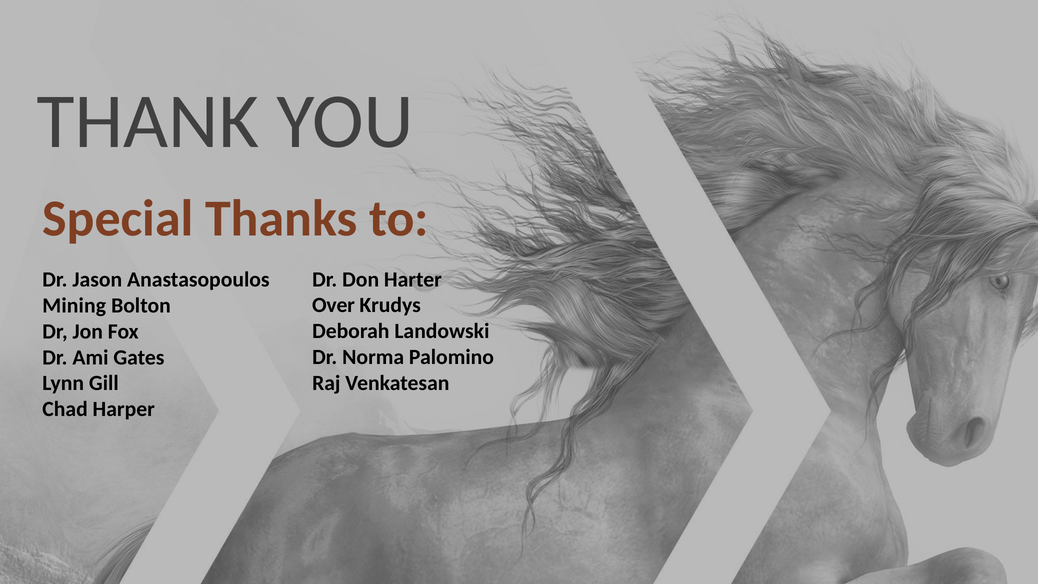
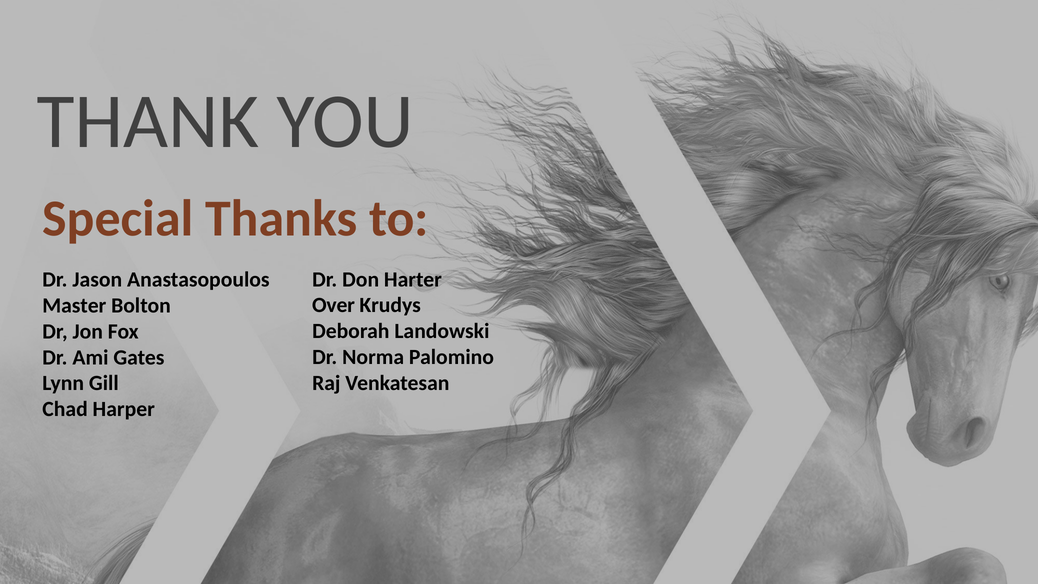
Mining: Mining -> Master (74, 305)
